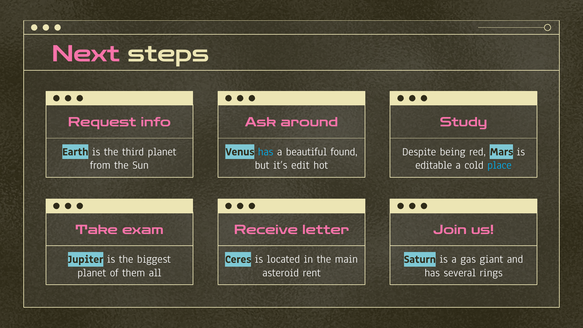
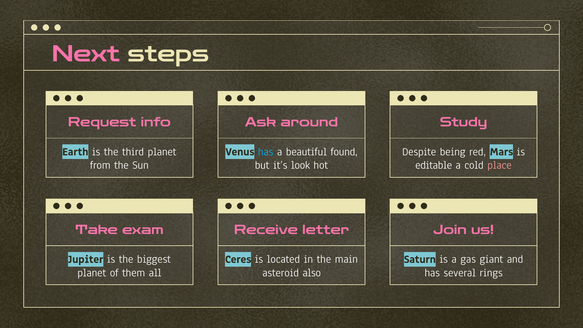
edit: edit -> look (300, 165)
place colour: light blue -> pink (500, 165)
rent: rent -> also (312, 273)
